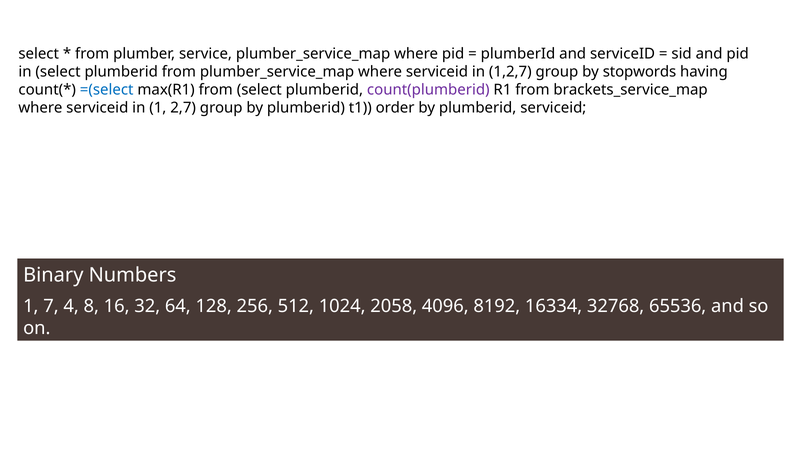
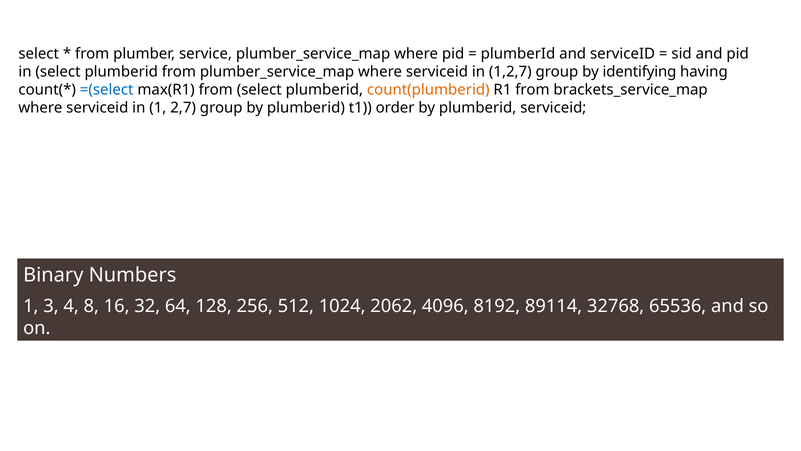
stopwords: stopwords -> identifying (640, 72)
count(plumberid colour: purple -> orange (428, 90)
7: 7 -> 3 (51, 306)
2058: 2058 -> 2062 (394, 306)
16334: 16334 -> 89114 (554, 306)
